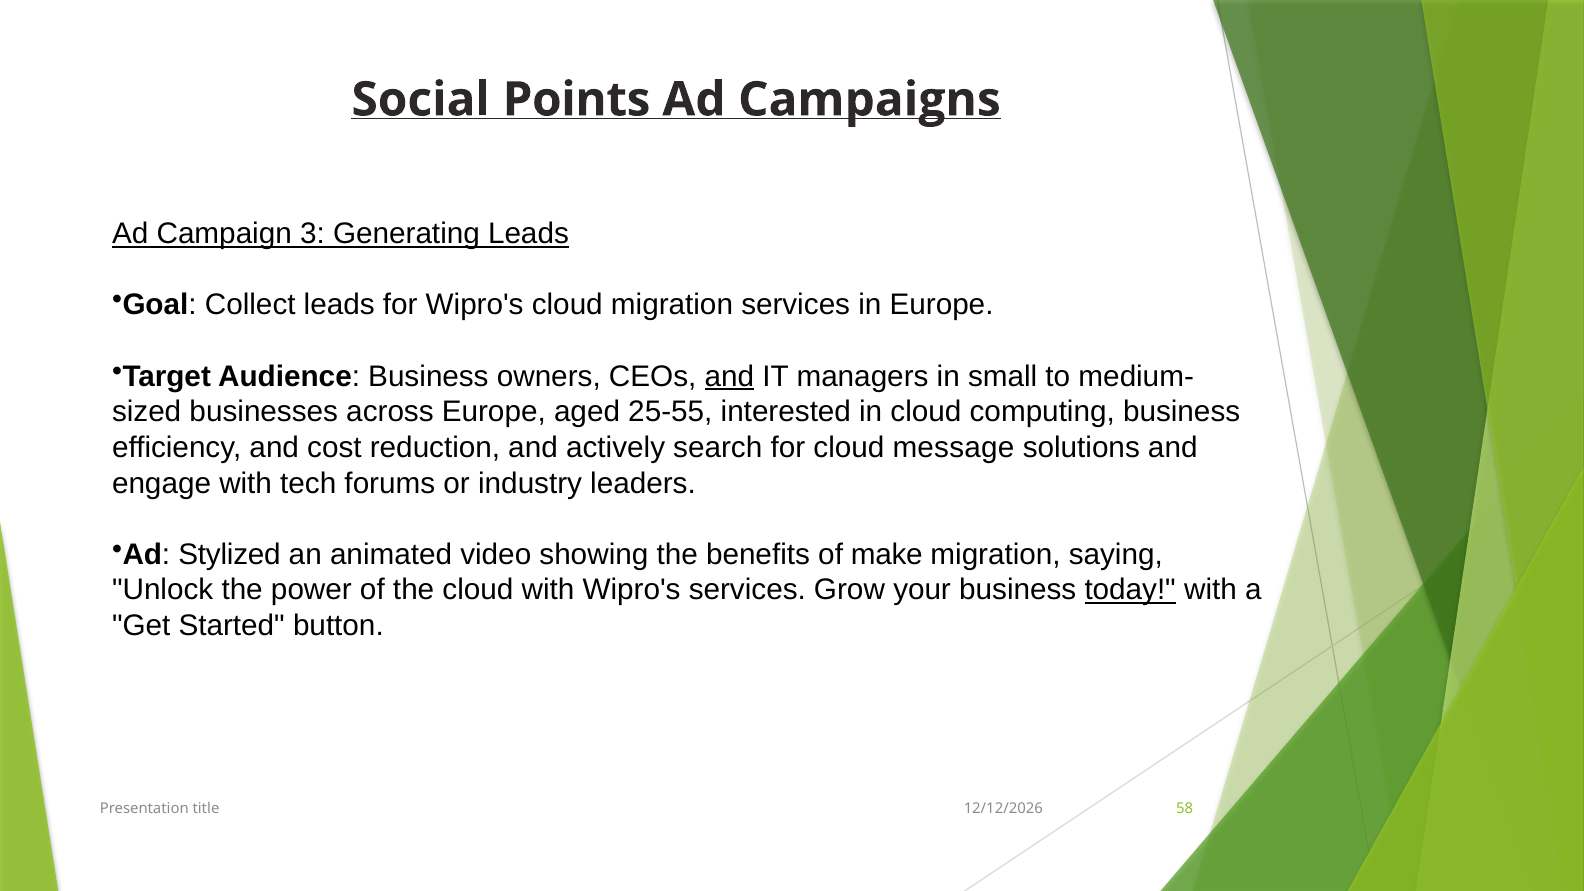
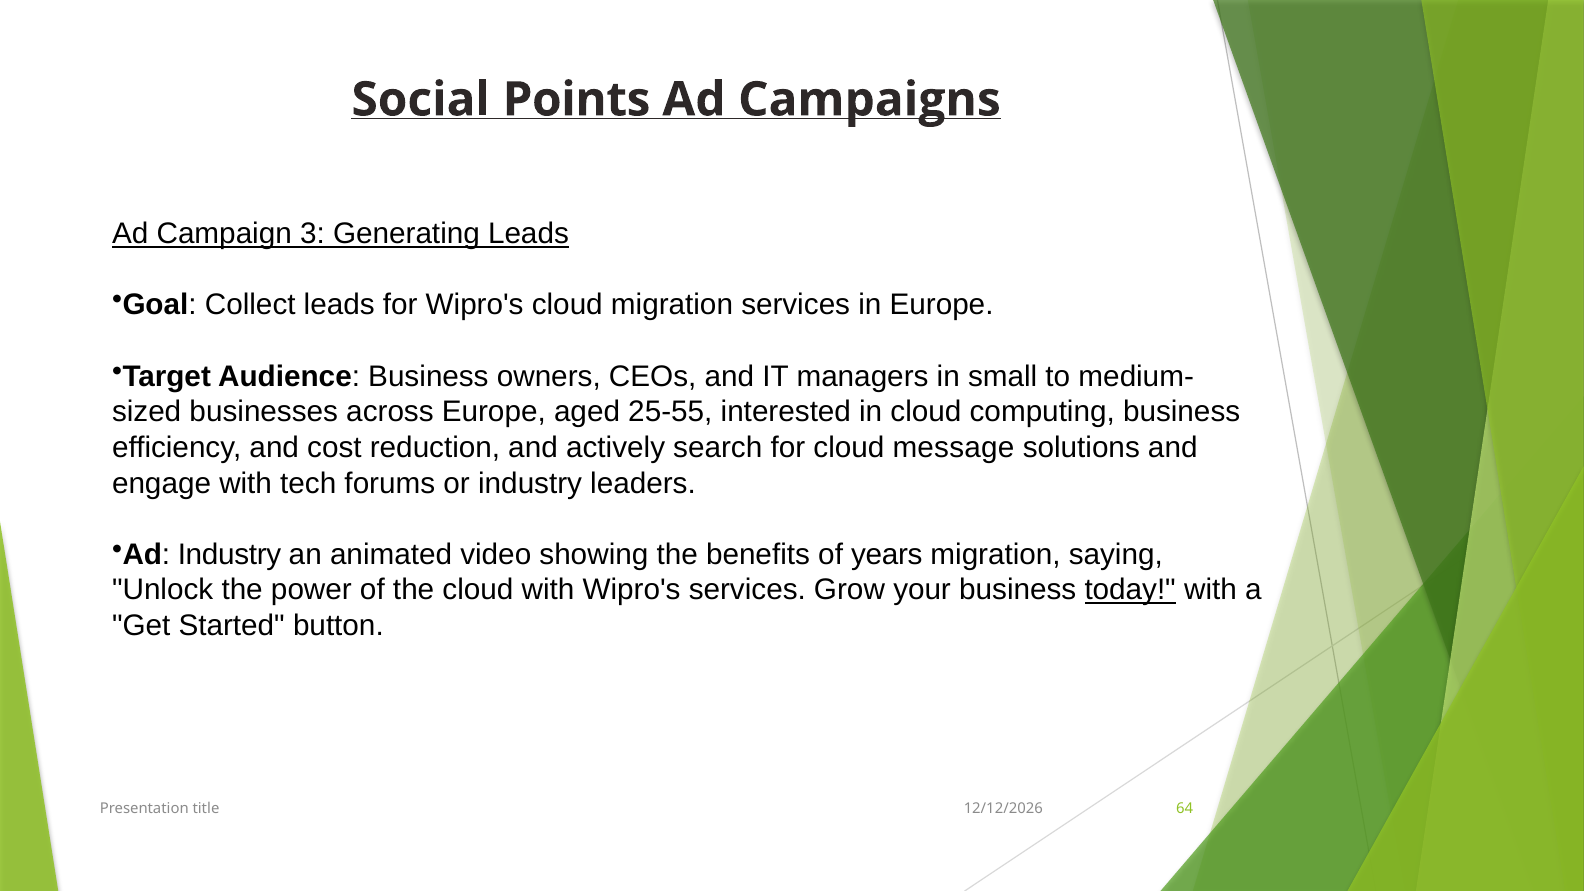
and underline: present -> none (729, 376)
Ad Stylized: Stylized -> Industry (230, 554)
make: make -> years (887, 554)
58: 58 -> 64 (1185, 808)
